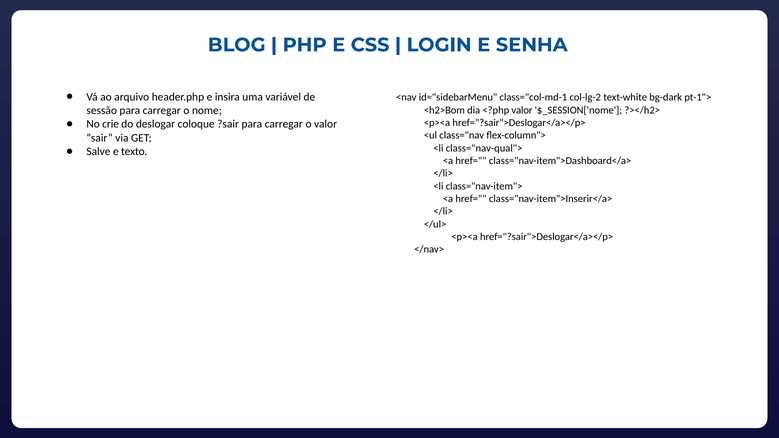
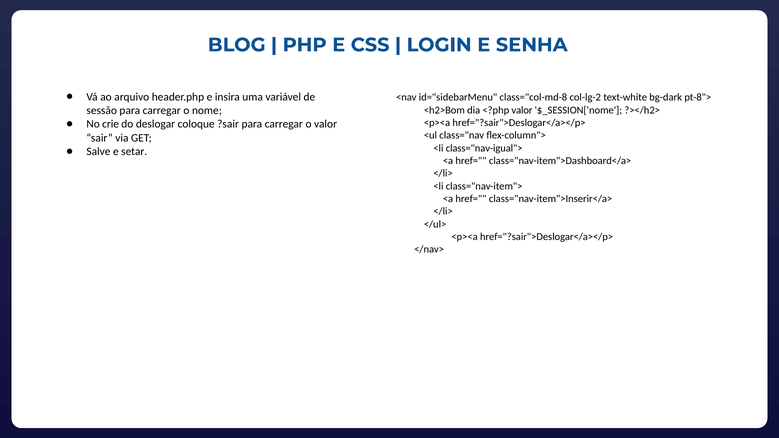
class="col-md-1: class="col-md-1 -> class="col-md-8 (533, 97)
pt-1">: pt-1"> -> pt-8"> (698, 97)
class="nav-qual">: class="nav-qual"> -> class="nav-igual"> (484, 148)
texto: texto -> setar (134, 152)
